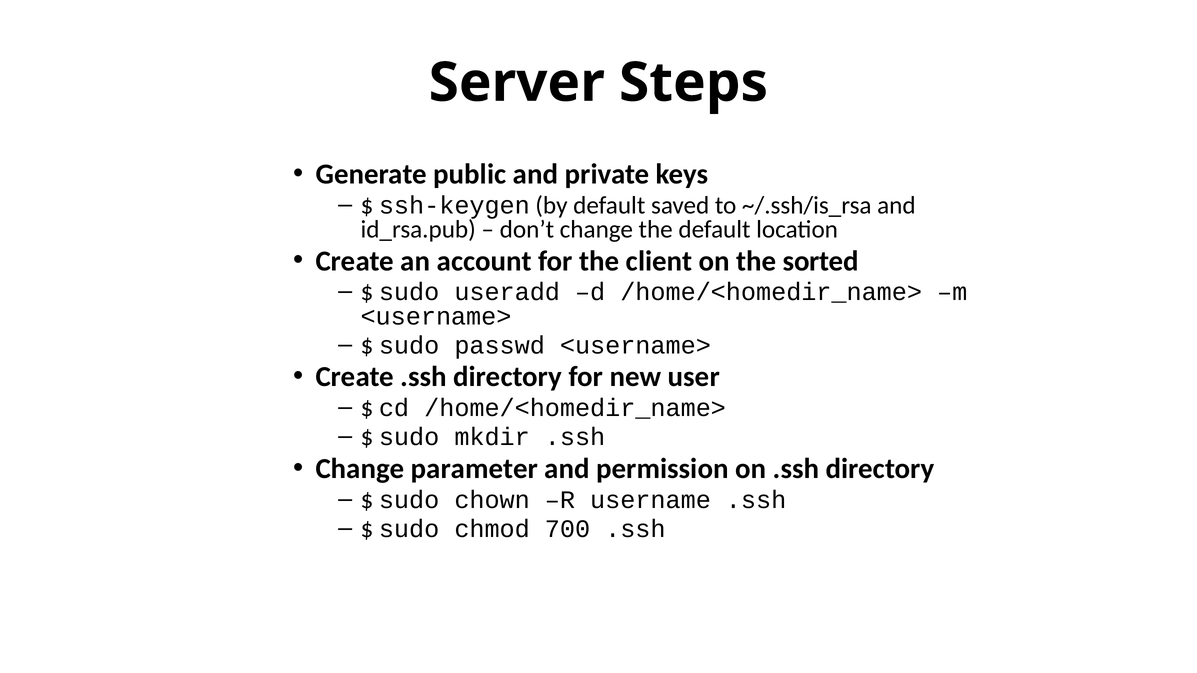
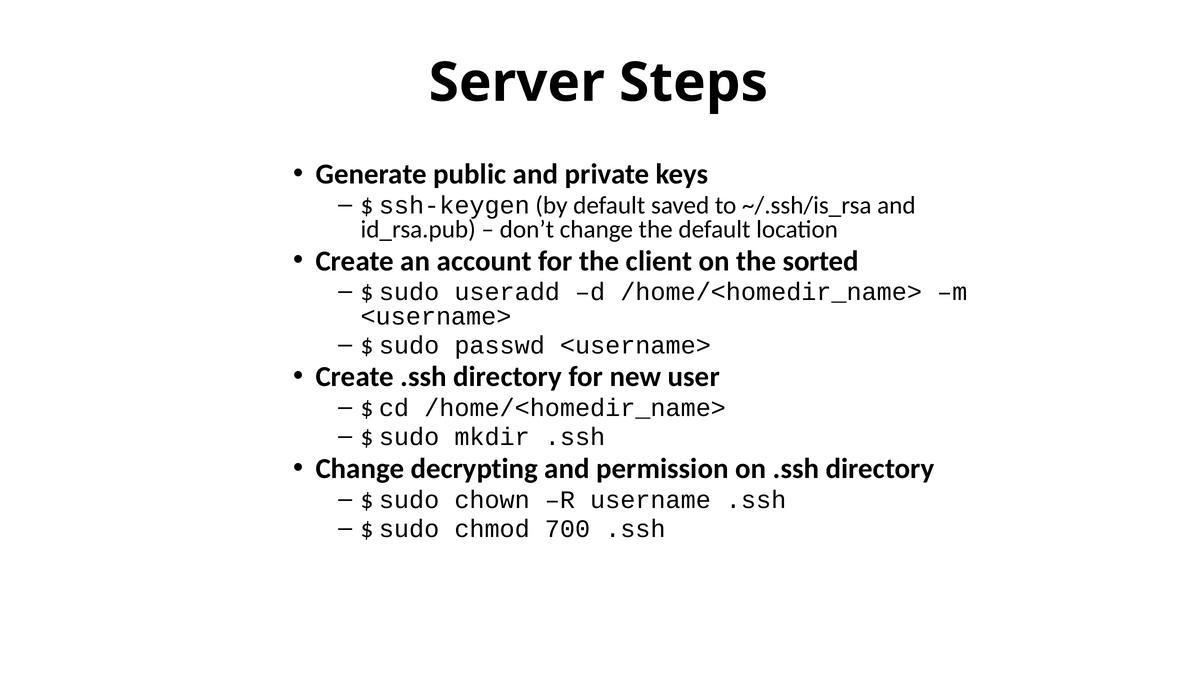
parameter: parameter -> decrypting (474, 469)
